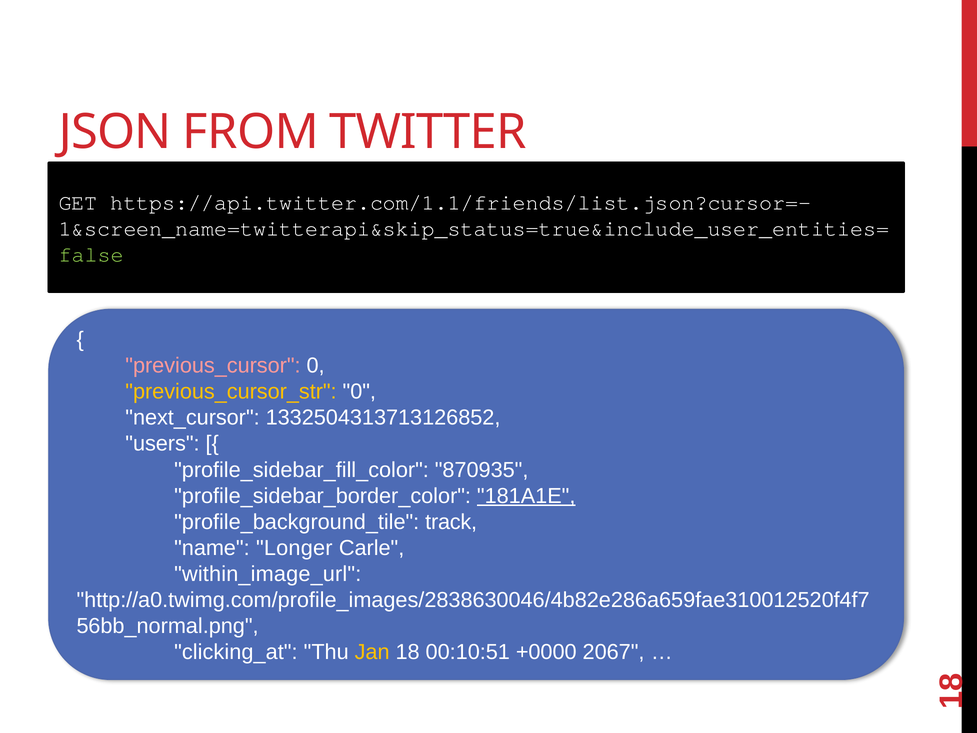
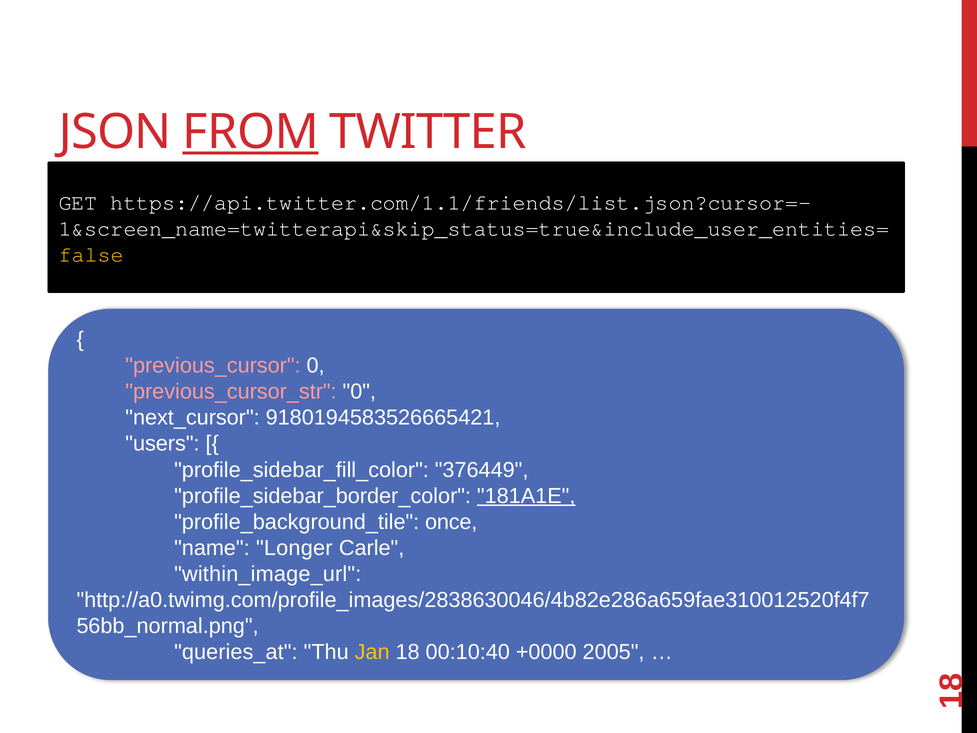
FROM underline: none -> present (251, 132)
false colour: light green -> yellow (91, 255)
previous_cursor_str colour: yellow -> pink (231, 392)
1332504313713126852: 1332504313713126852 -> 9180194583526665421 (383, 418)
870935: 870935 -> 376449 (482, 470)
track: track -> once (451, 522)
clicking_at: clicking_at -> queries_at (236, 652)
00:10:51: 00:10:51 -> 00:10:40 (468, 652)
2067: 2067 -> 2005 (614, 652)
